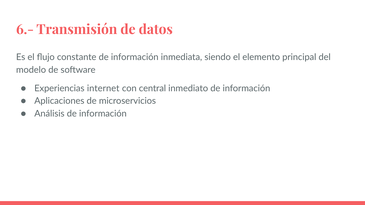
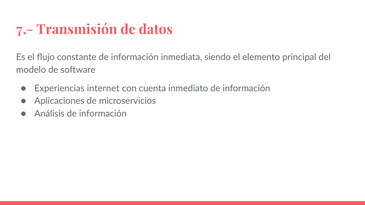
6.-: 6.- -> 7.- (25, 30)
central: central -> cuenta (152, 89)
